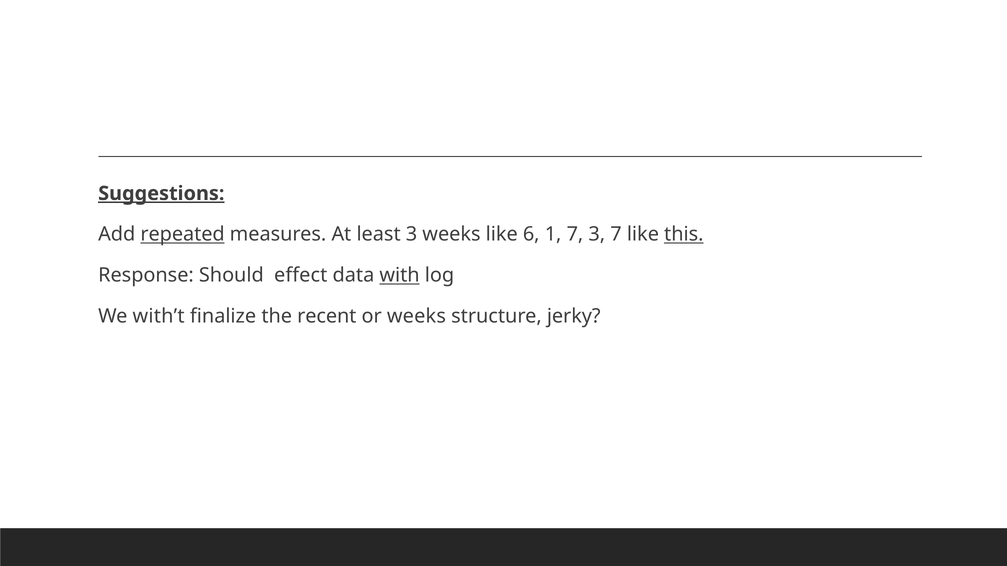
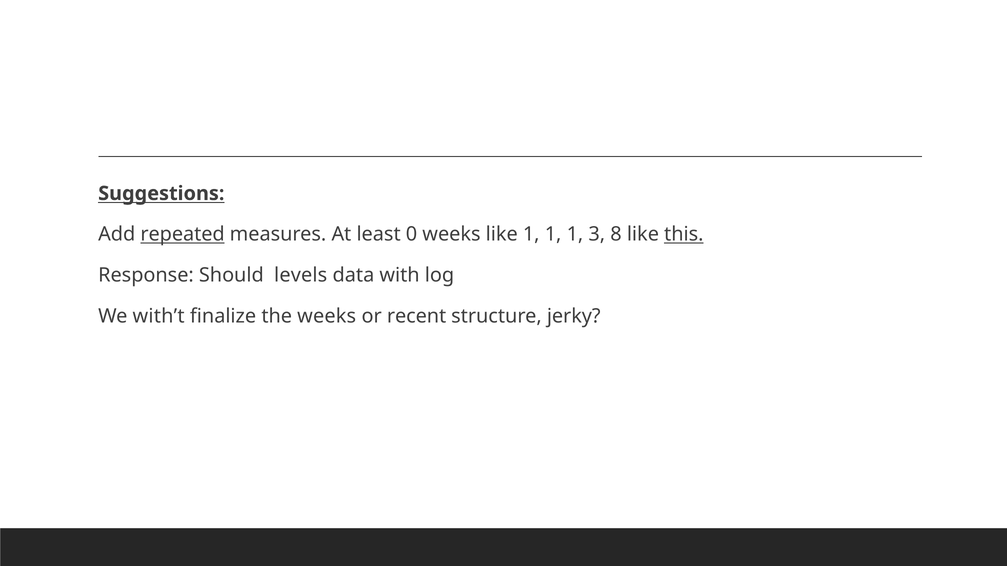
Suggestions underline: present -> none (161, 194)
least 3: 3 -> 0 (412, 235)
like 6: 6 -> 1 (531, 235)
7: 7 -> 1 (575, 235)
3 7: 7 -> 8 (616, 235)
effect: effect -> levels (301, 276)
with underline: present -> none (400, 276)
the recent: recent -> weeks (327, 317)
or weeks: weeks -> recent (417, 317)
